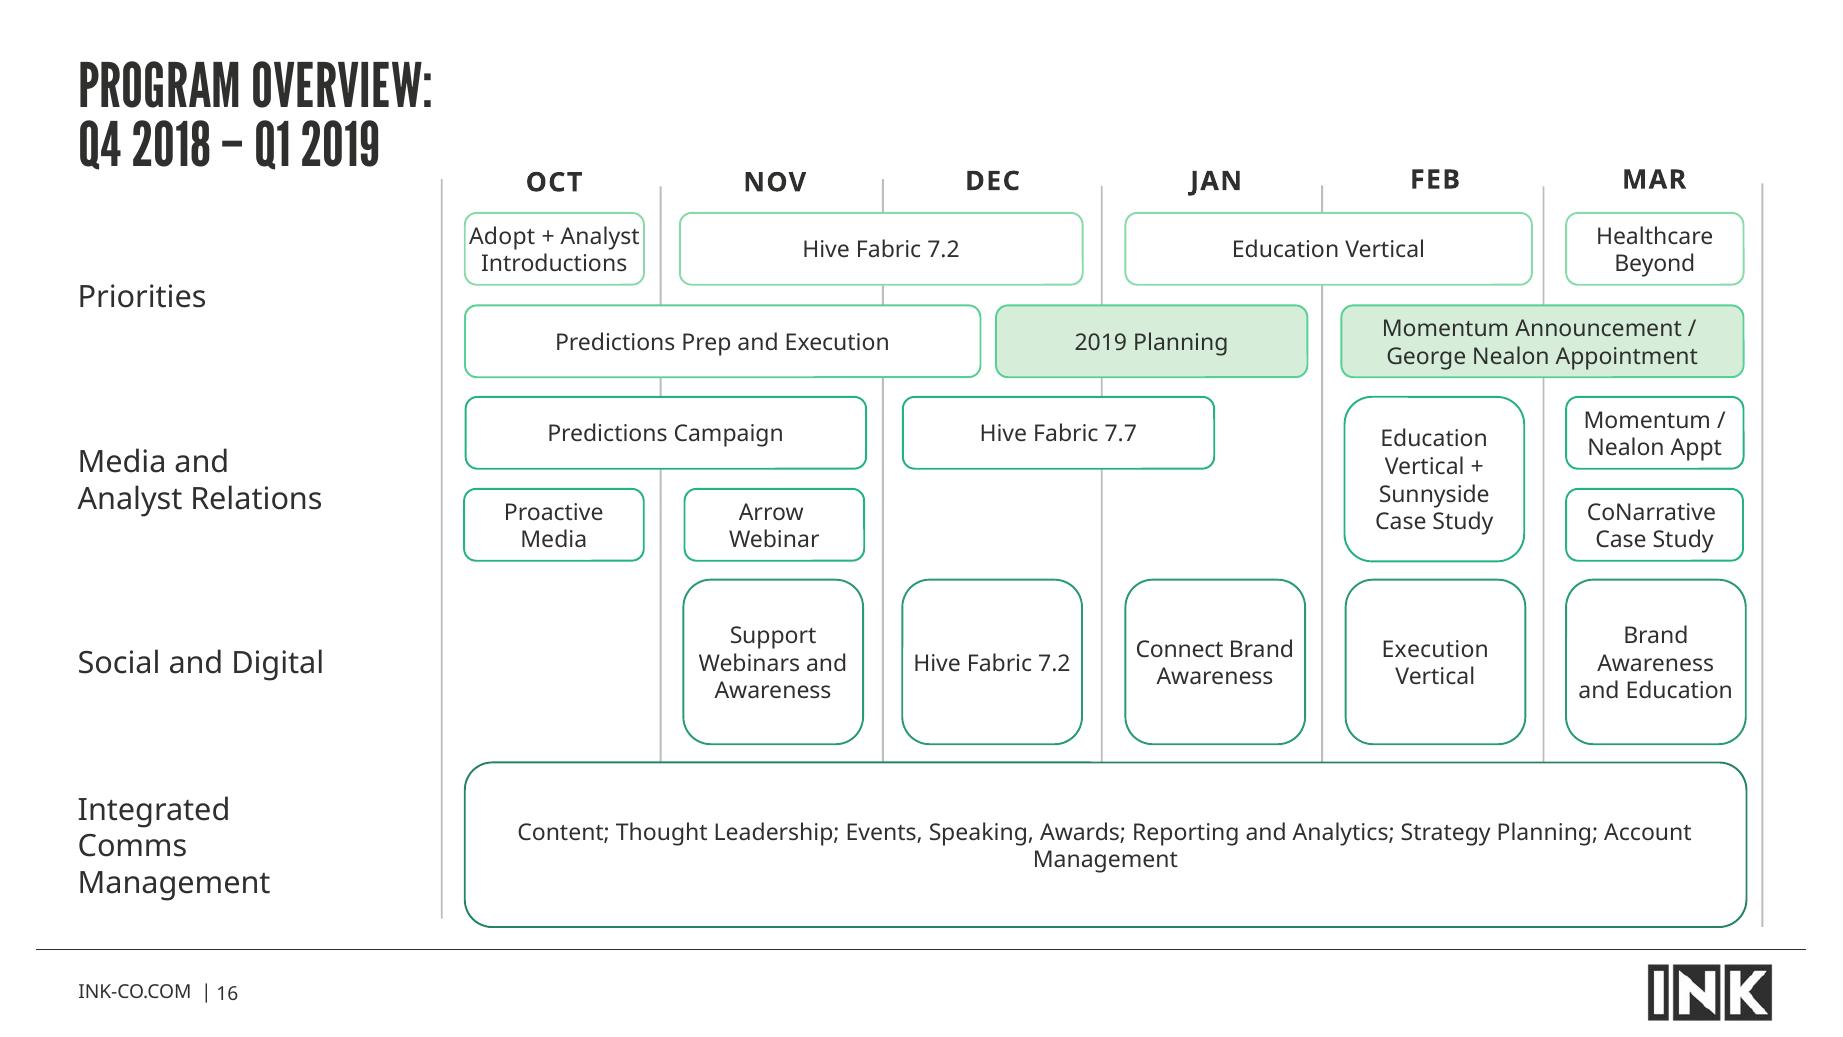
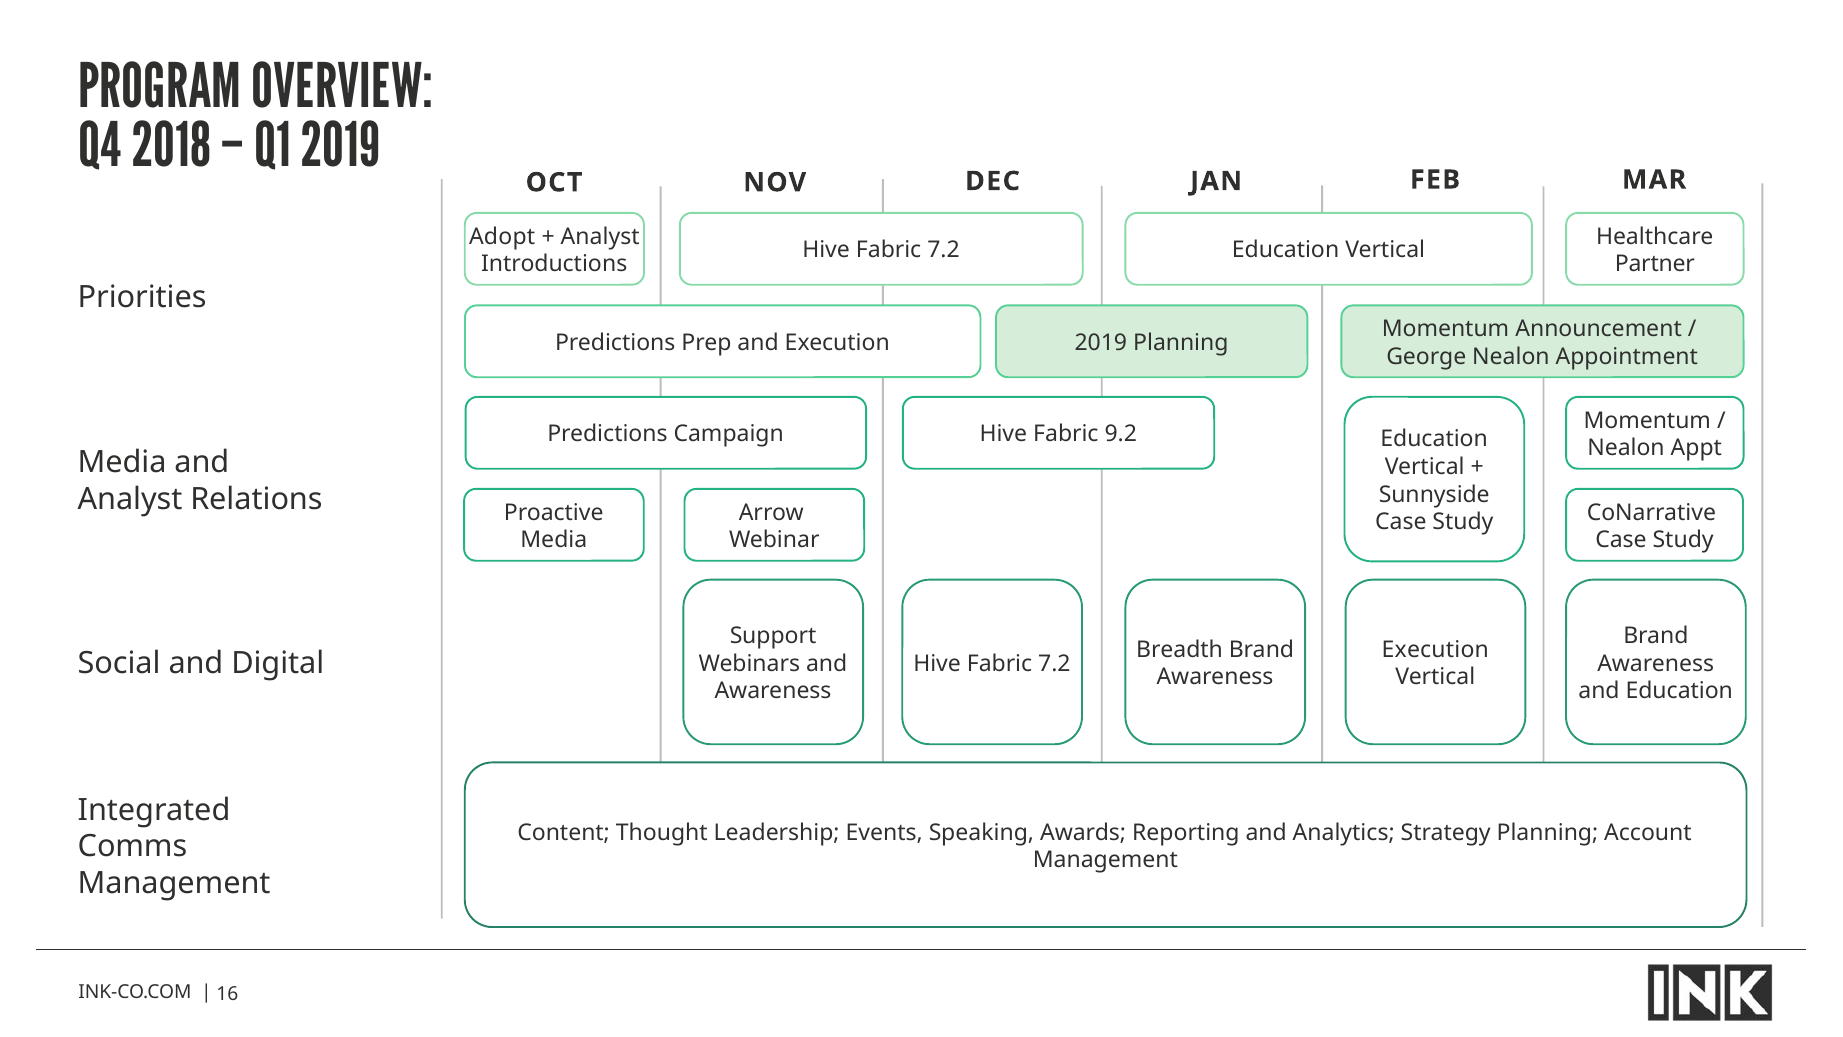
Beyond: Beyond -> Partner (1655, 264)
7.7: 7.7 -> 9.2 (1121, 434)
Connect: Connect -> Breadth (1179, 650)
